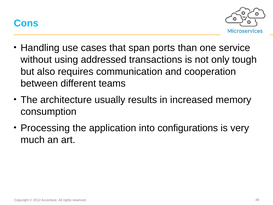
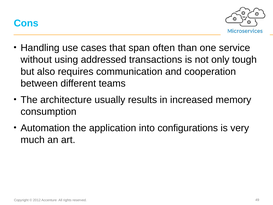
ports: ports -> often (164, 48)
Processing: Processing -> Automation (45, 128)
